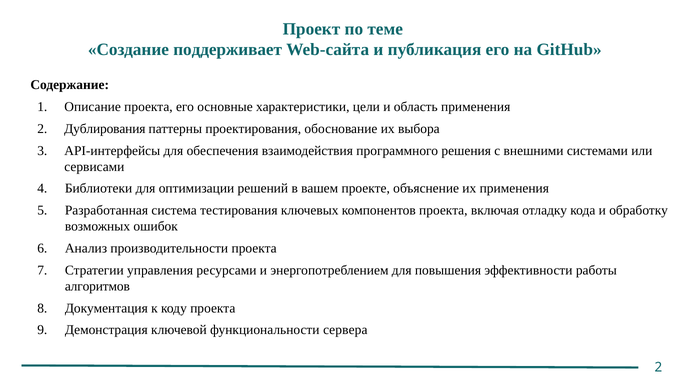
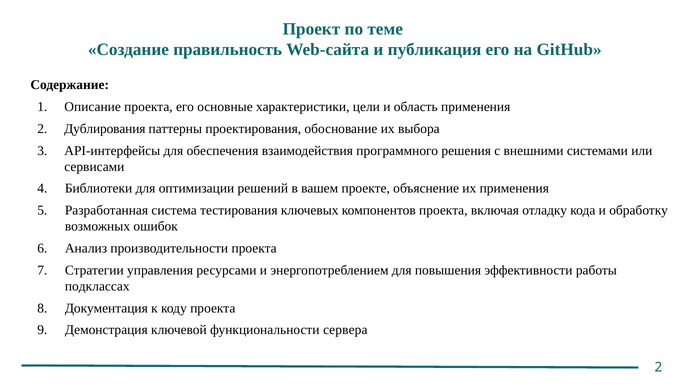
поддерживает: поддерживает -> правильность (228, 50)
алгоритмов: алгоритмов -> подклассах (97, 286)
